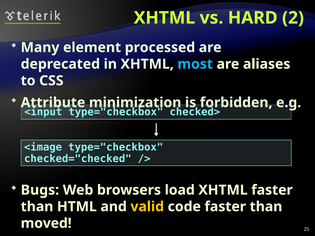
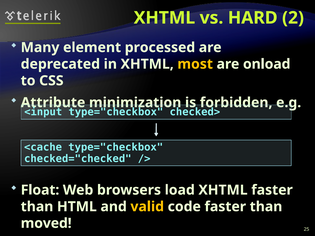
most colour: light blue -> yellow (195, 64)
aliases: aliases -> onload (267, 64)
<image: <image -> <cache (43, 147)
Bugs: Bugs -> Float (40, 190)
